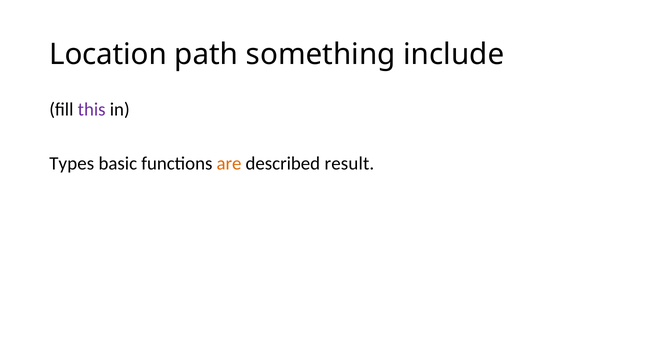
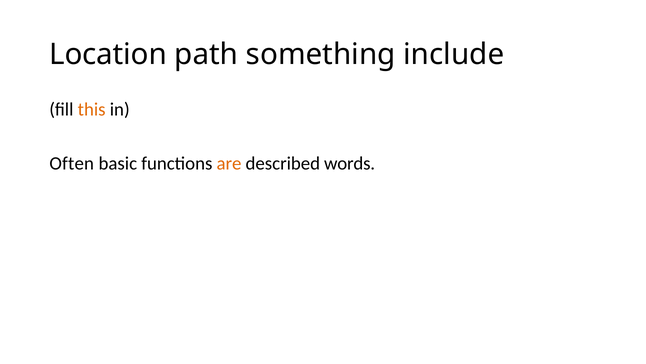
this colour: purple -> orange (92, 109)
Types: Types -> Often (72, 163)
result: result -> words (350, 163)
